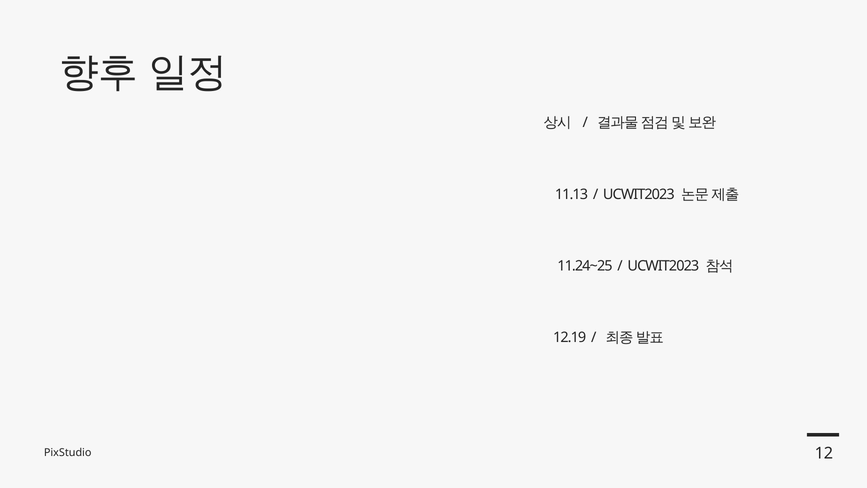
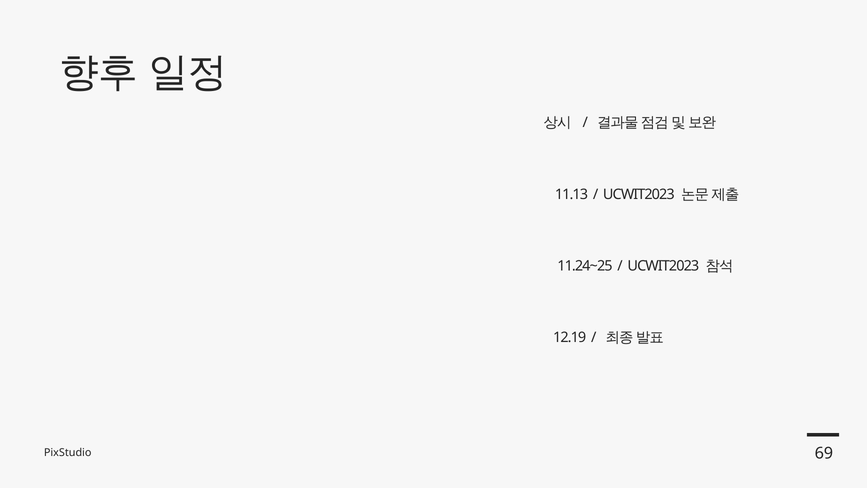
12: 12 -> 69 (824, 453)
